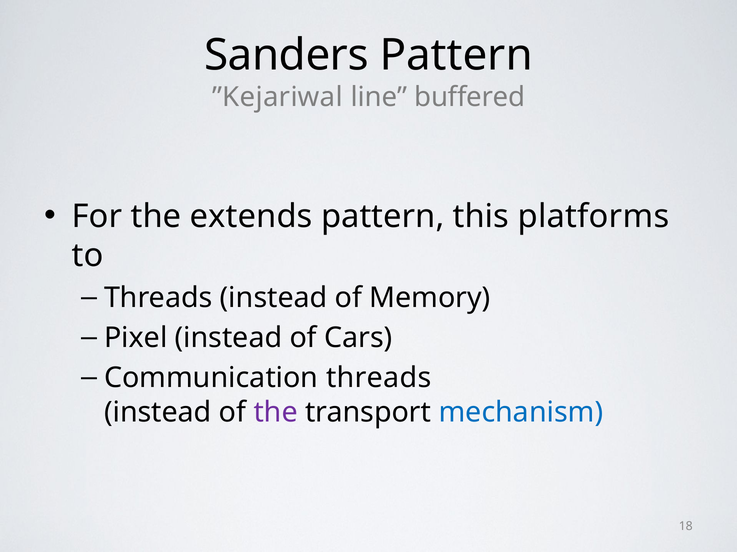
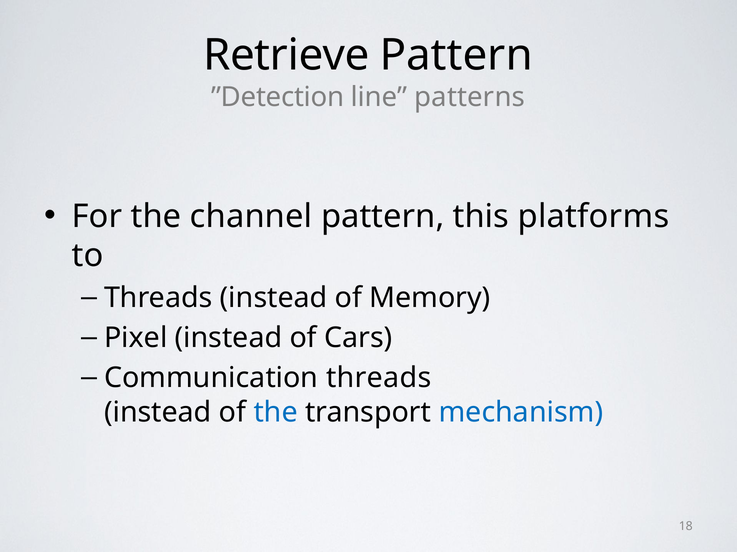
Sanders: Sanders -> Retrieve (286, 55)
”Kejariwal: ”Kejariwal -> ”Detection (278, 97)
buffered: buffered -> patterns (470, 97)
extends: extends -> channel (251, 217)
the colour: purple -> blue (276, 413)
